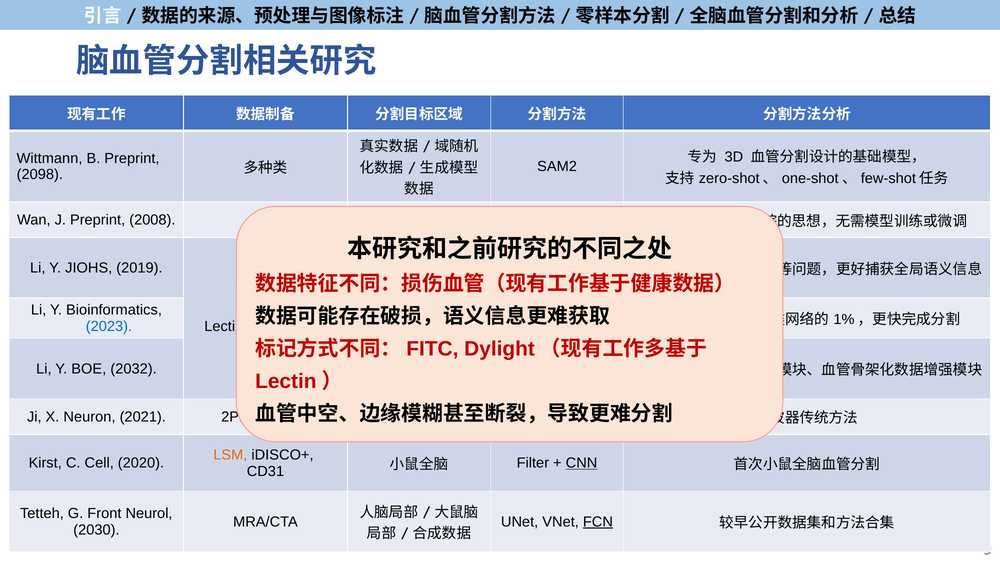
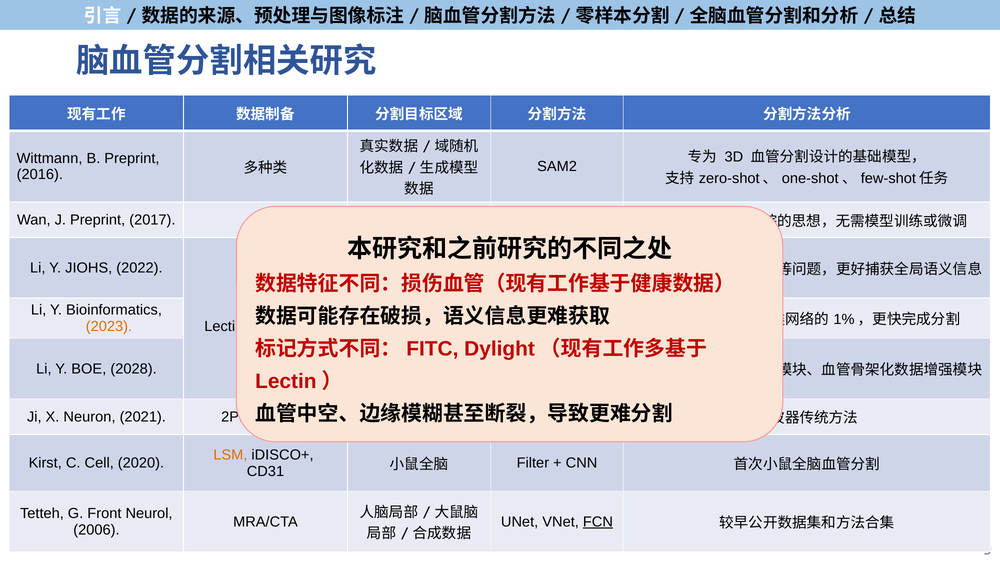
2098: 2098 -> 2016 (40, 175)
2008: 2008 -> 2017 (152, 220)
2019: 2019 -> 2022 (139, 268)
2023 colour: blue -> orange (109, 327)
2032: 2032 -> 2028 (134, 369)
CNN underline: present -> none (582, 463)
2030: 2030 -> 2006 (96, 530)
